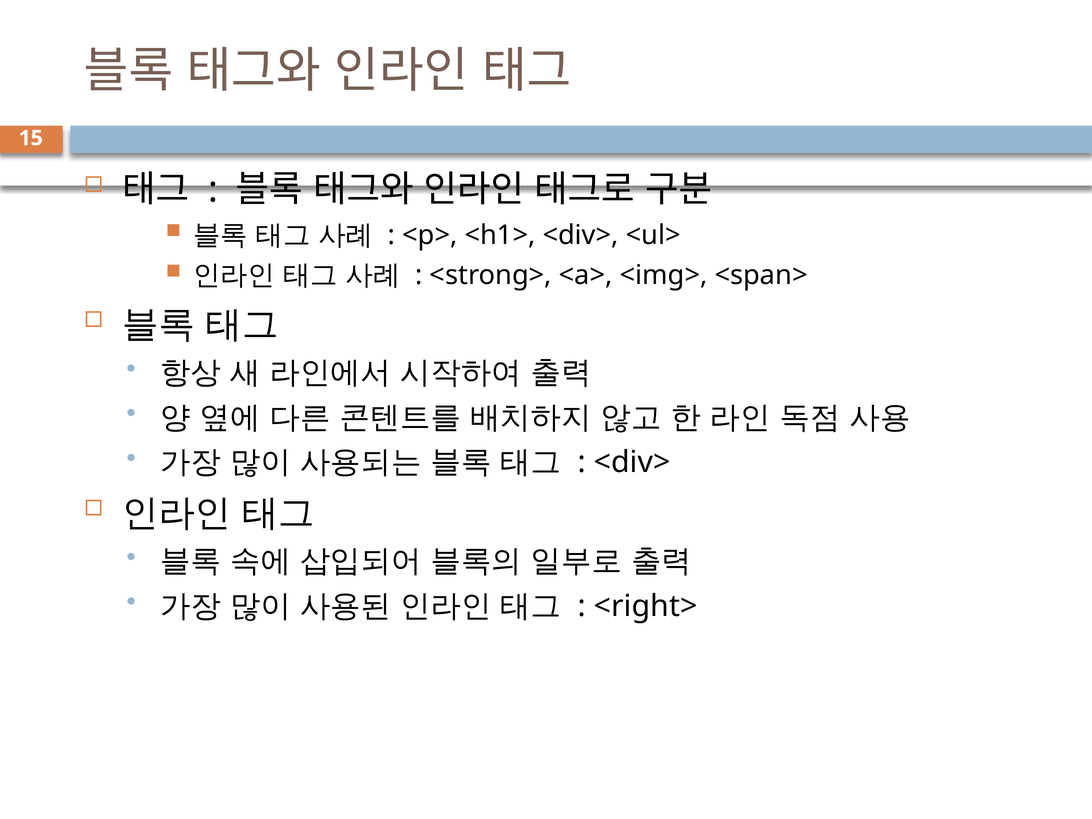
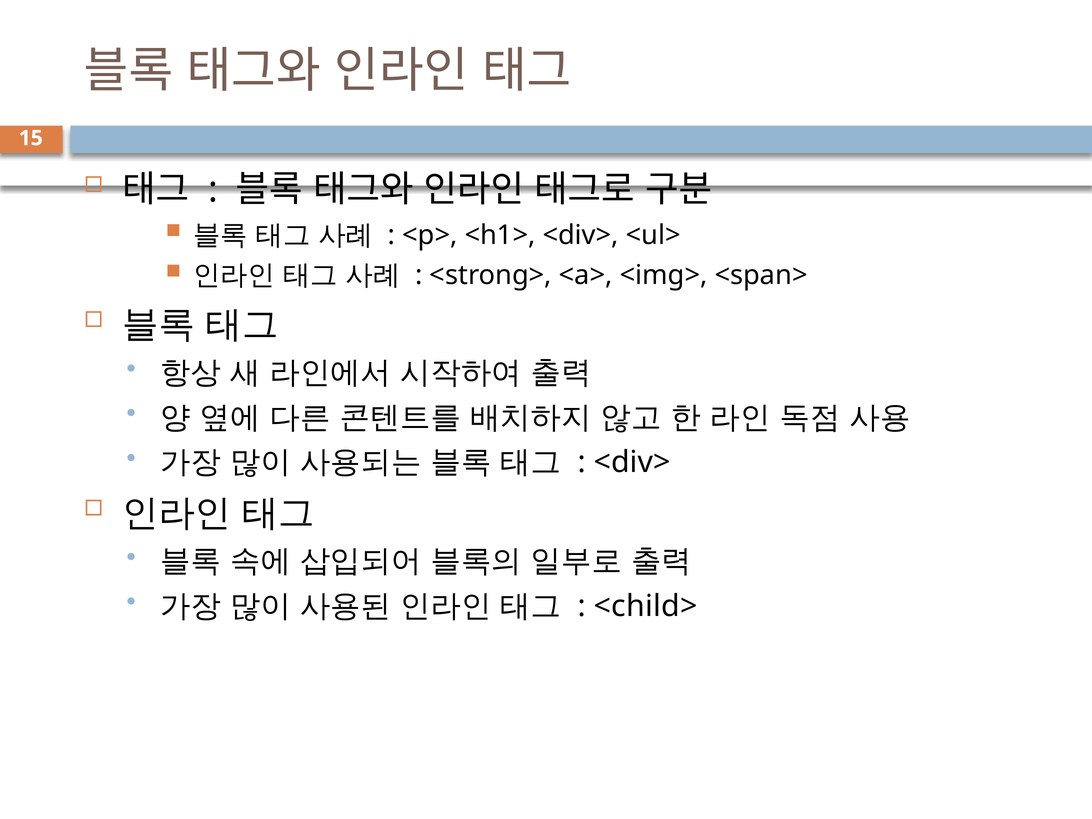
<right>: <right> -> <child> (646, 606)
